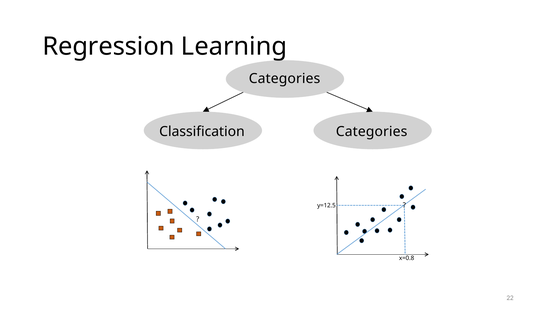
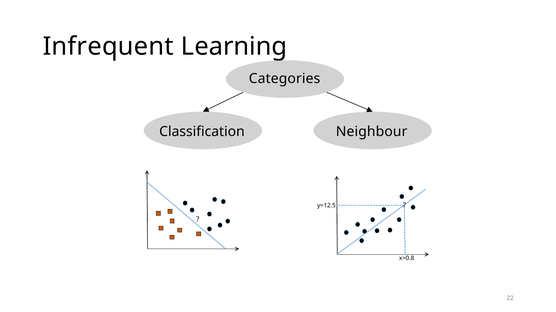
Regression: Regression -> Infrequent (108, 47)
Classification Categories: Categories -> Neighbour (372, 132)
